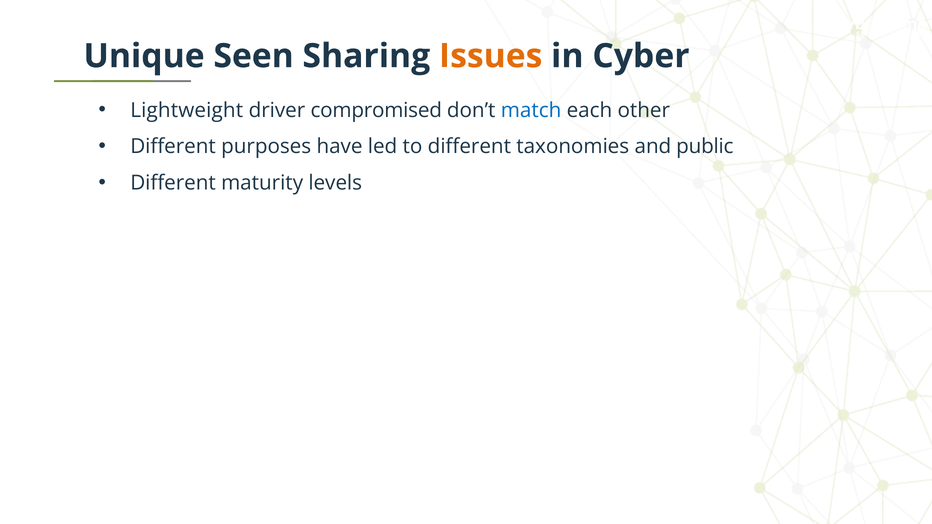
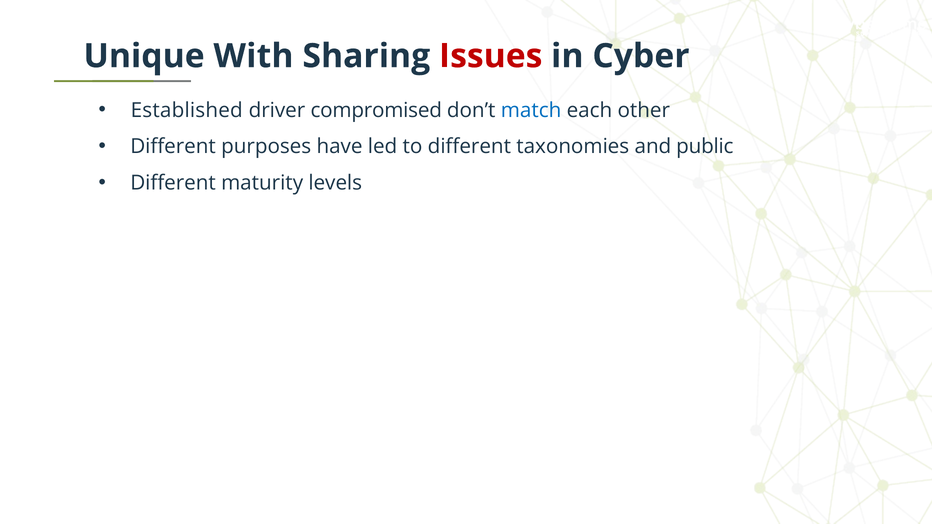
Seen: Seen -> With (253, 56)
Issues colour: orange -> red (491, 56)
Lightweight: Lightweight -> Established (187, 110)
